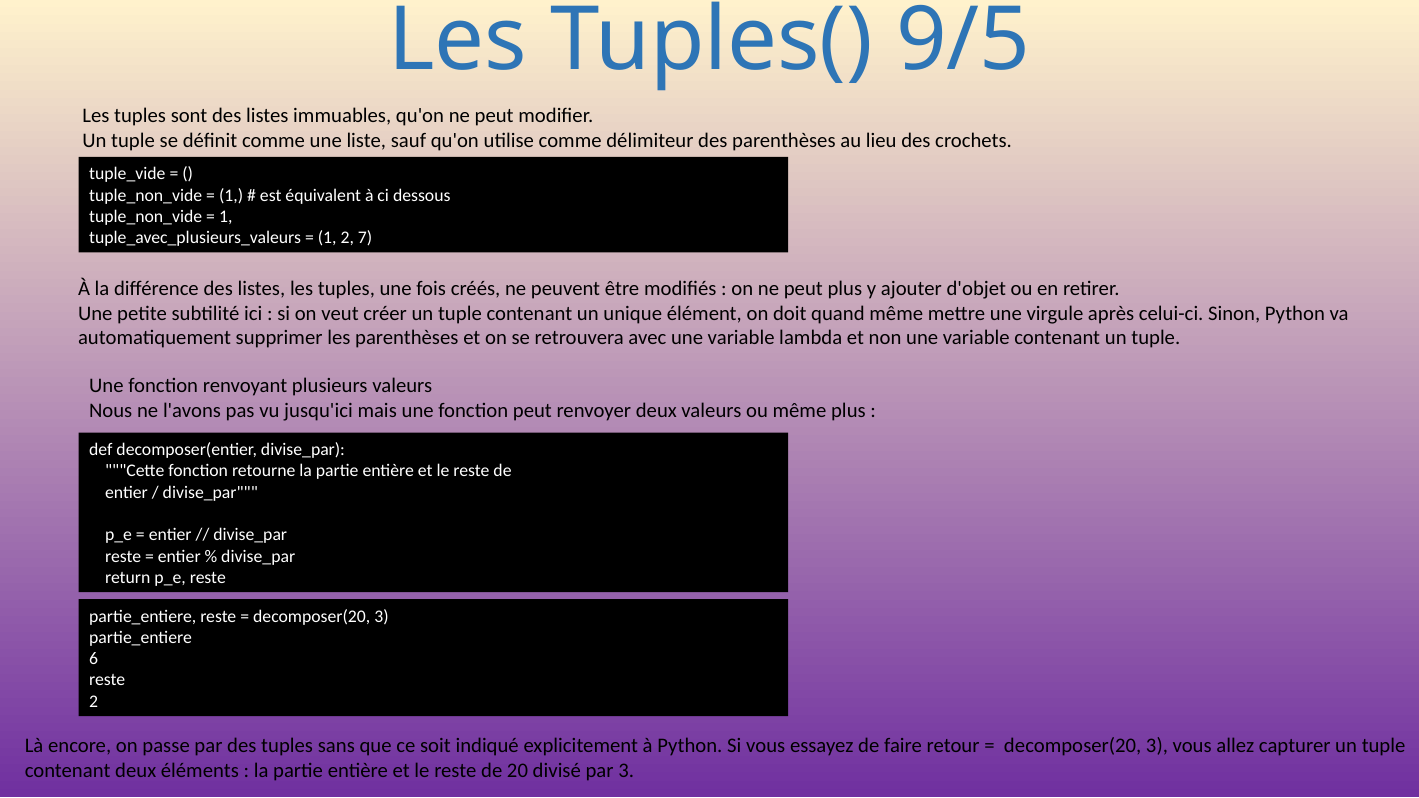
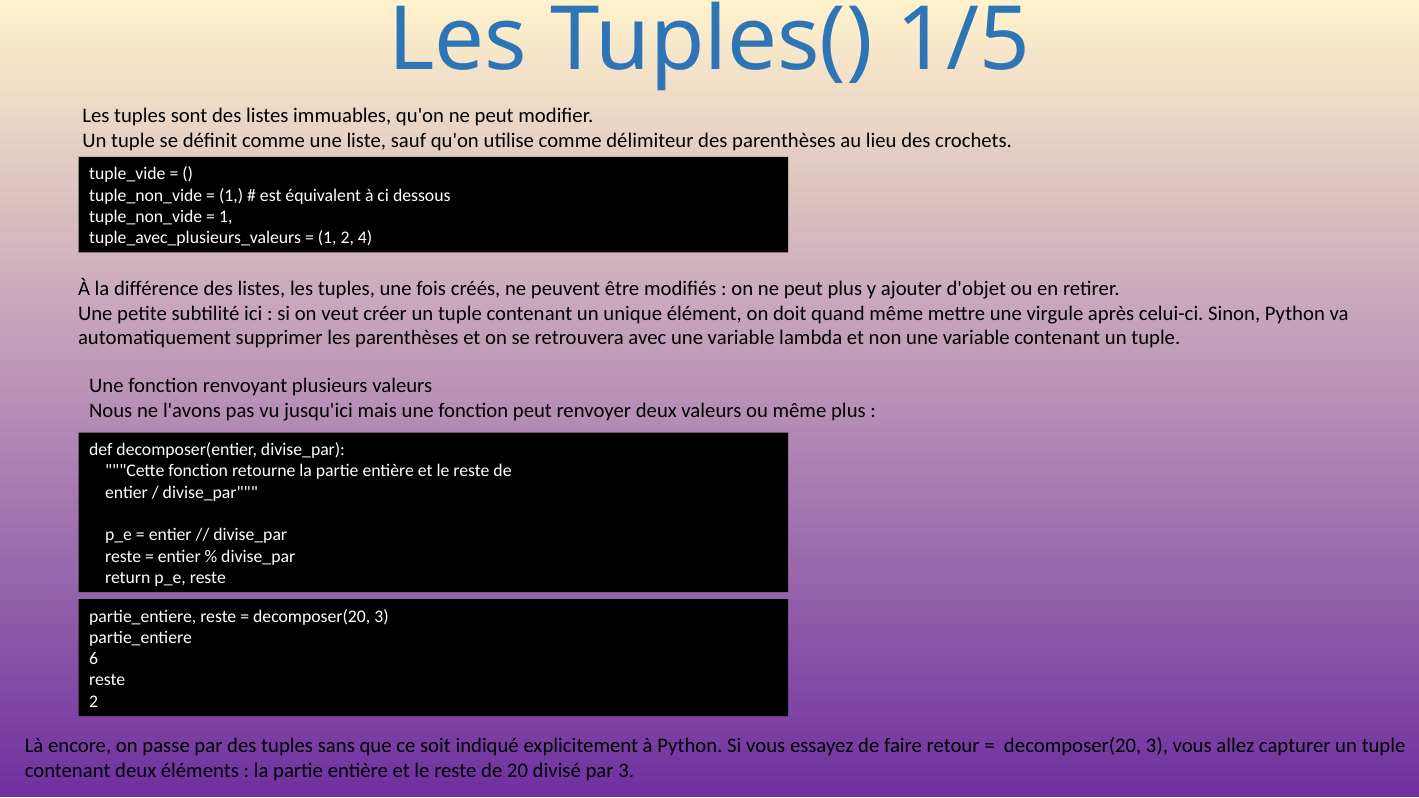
9/5: 9/5 -> 1/5 (963, 41)
7: 7 -> 4 (365, 238)
